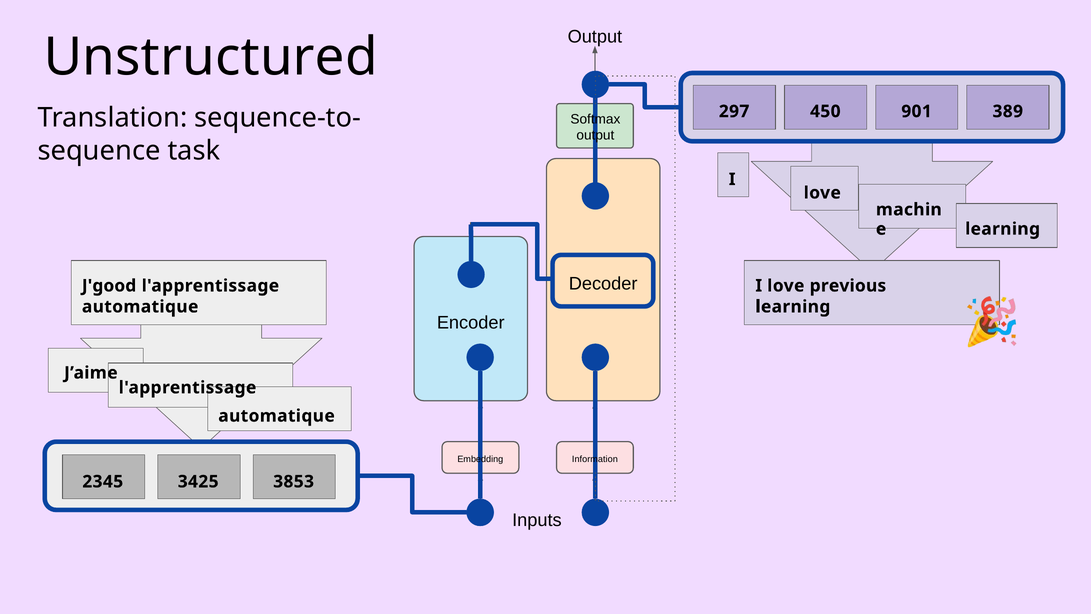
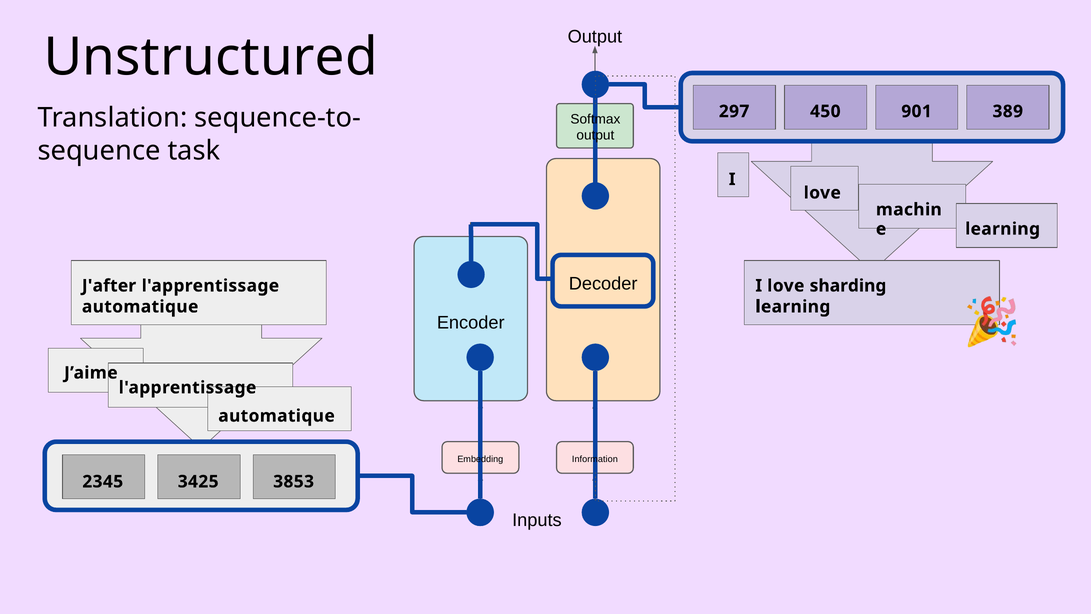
J'good: J'good -> J'after (109, 286)
previous: previous -> sharding (848, 286)
